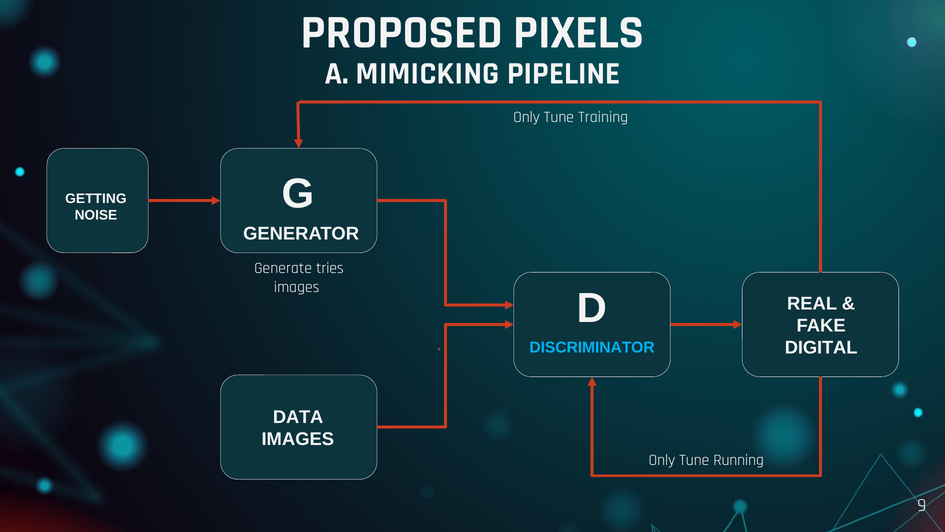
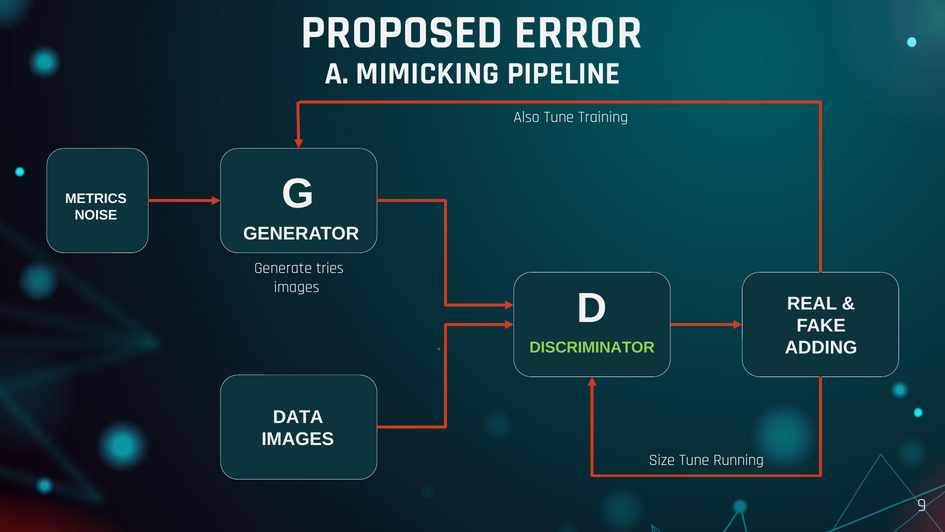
PIXELS: PIXELS -> ERROR (578, 32)
Only: Only -> Also (527, 117)
GETTING: GETTING -> METRICS (96, 198)
DIGITAL: DIGITAL -> ADDING (821, 347)
DISCRIMINATOR colour: light blue -> light green (592, 347)
Only: Only -> Size (662, 460)
